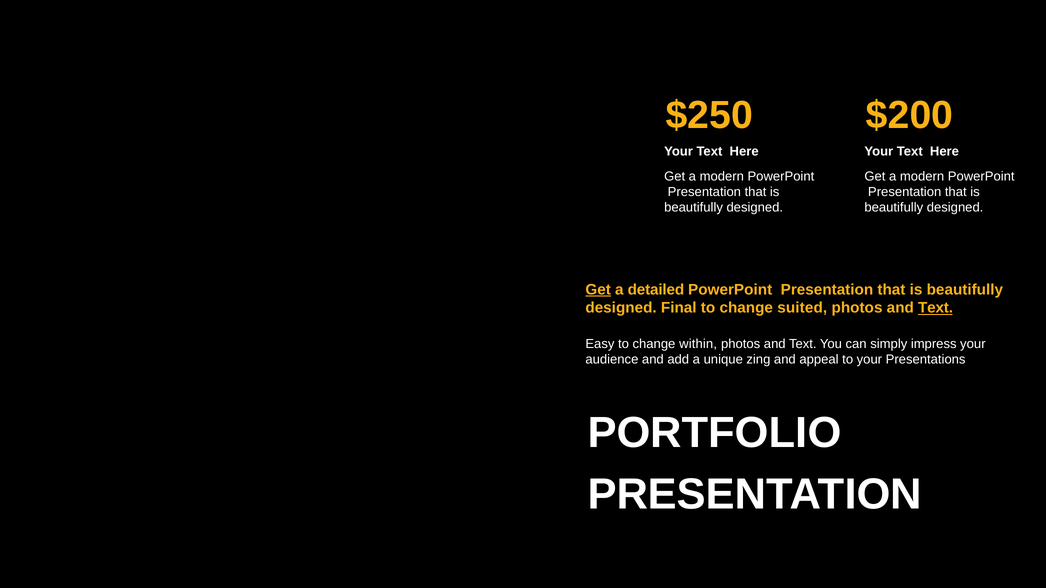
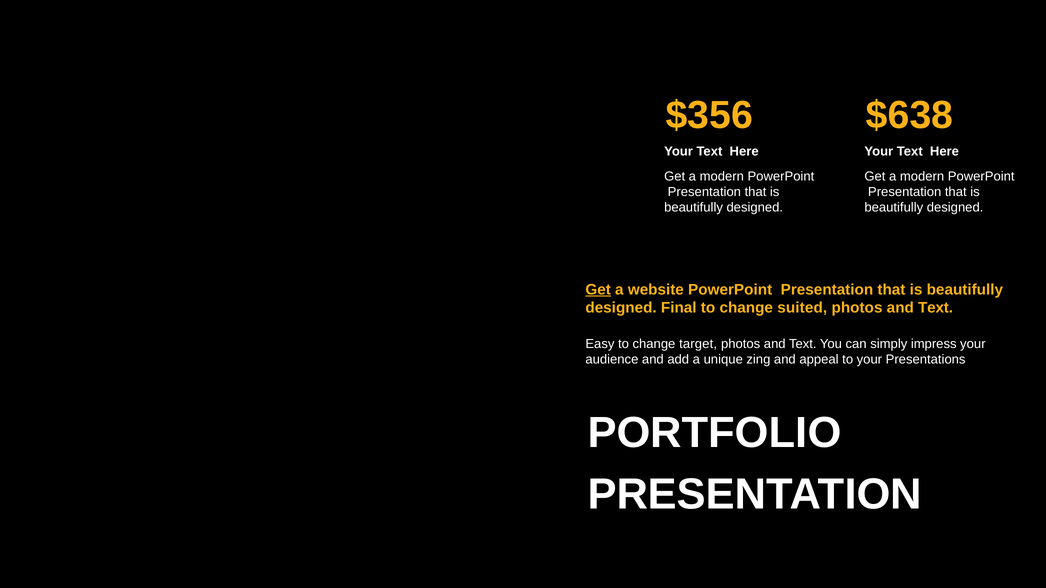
$250: $250 -> $356 (709, 115)
$200: $200 -> $638 (910, 115)
detailed: detailed -> website (656, 290)
Text underline: present -> none (936, 308)
within: within -> target (698, 344)
